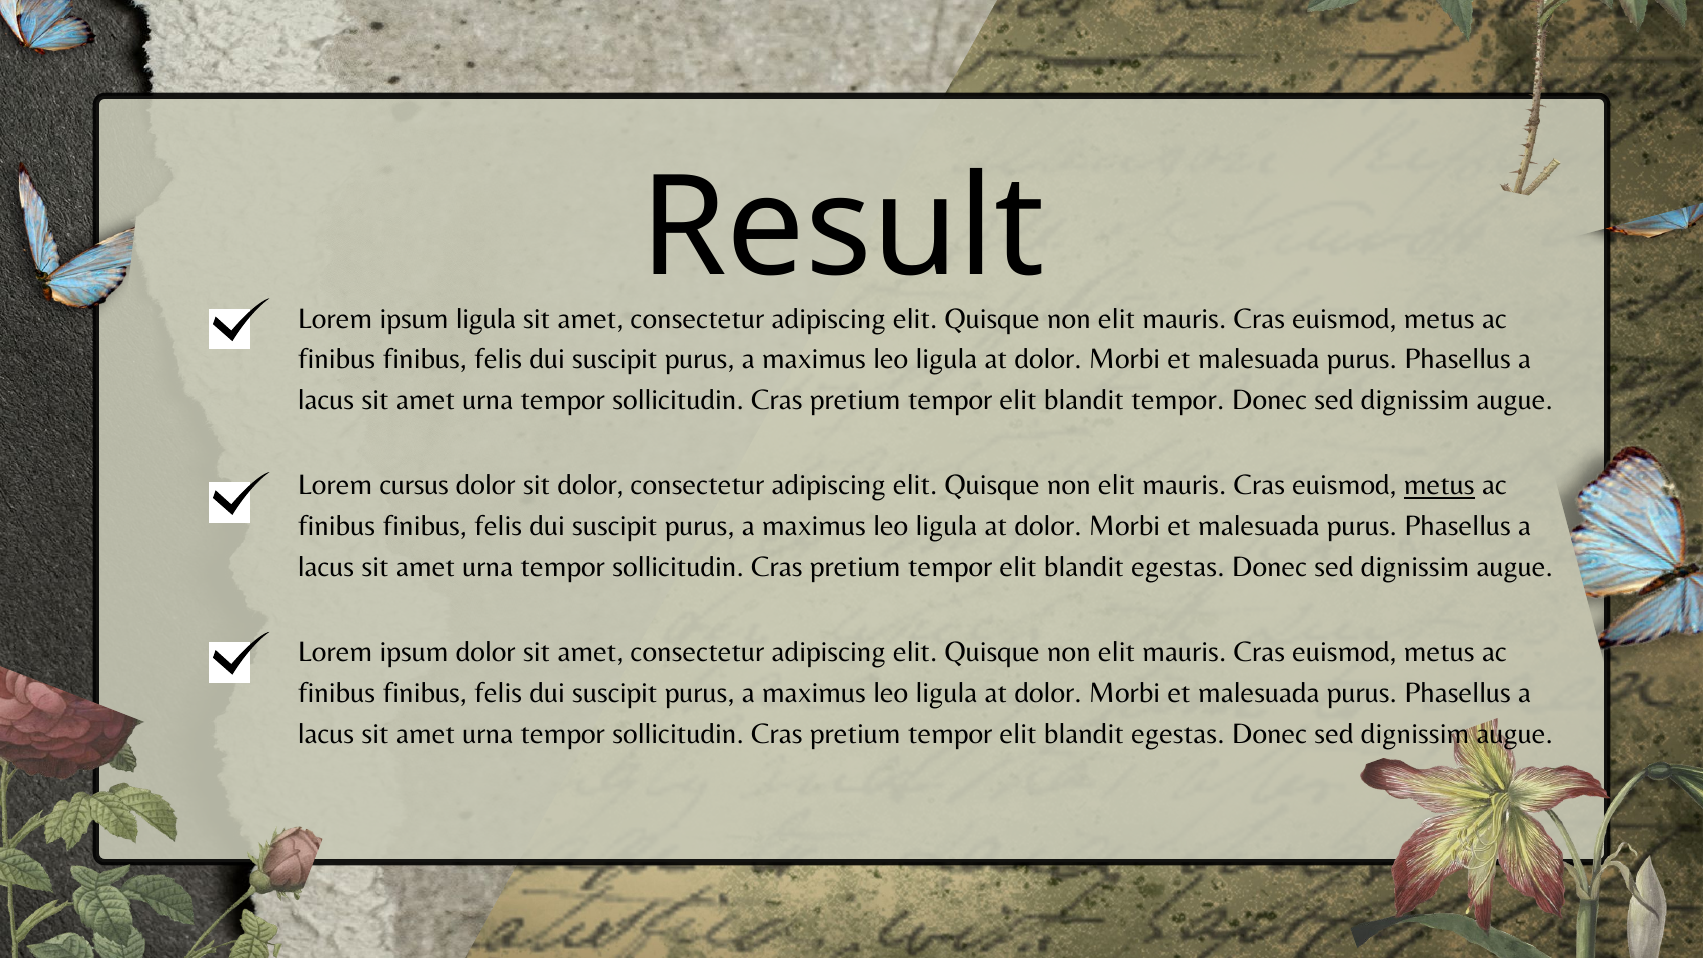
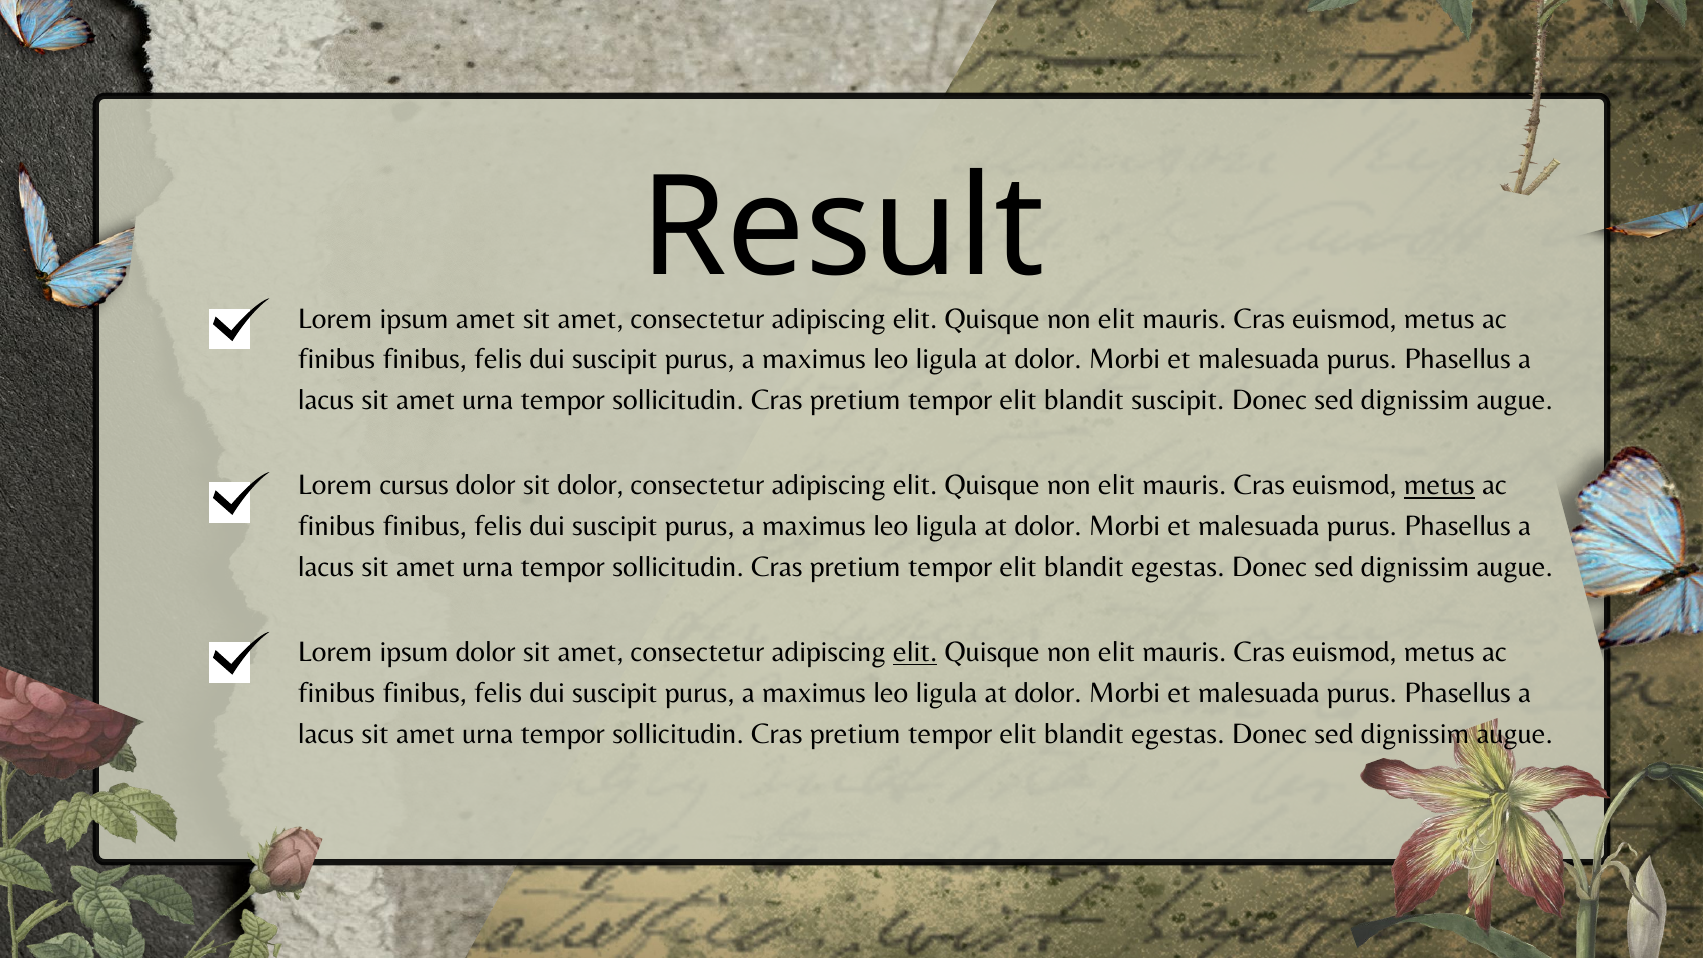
ipsum ligula: ligula -> amet (486, 318)
blandit tempor: tempor -> suscipit (1178, 400)
elit underline: none -> present (915, 652)
